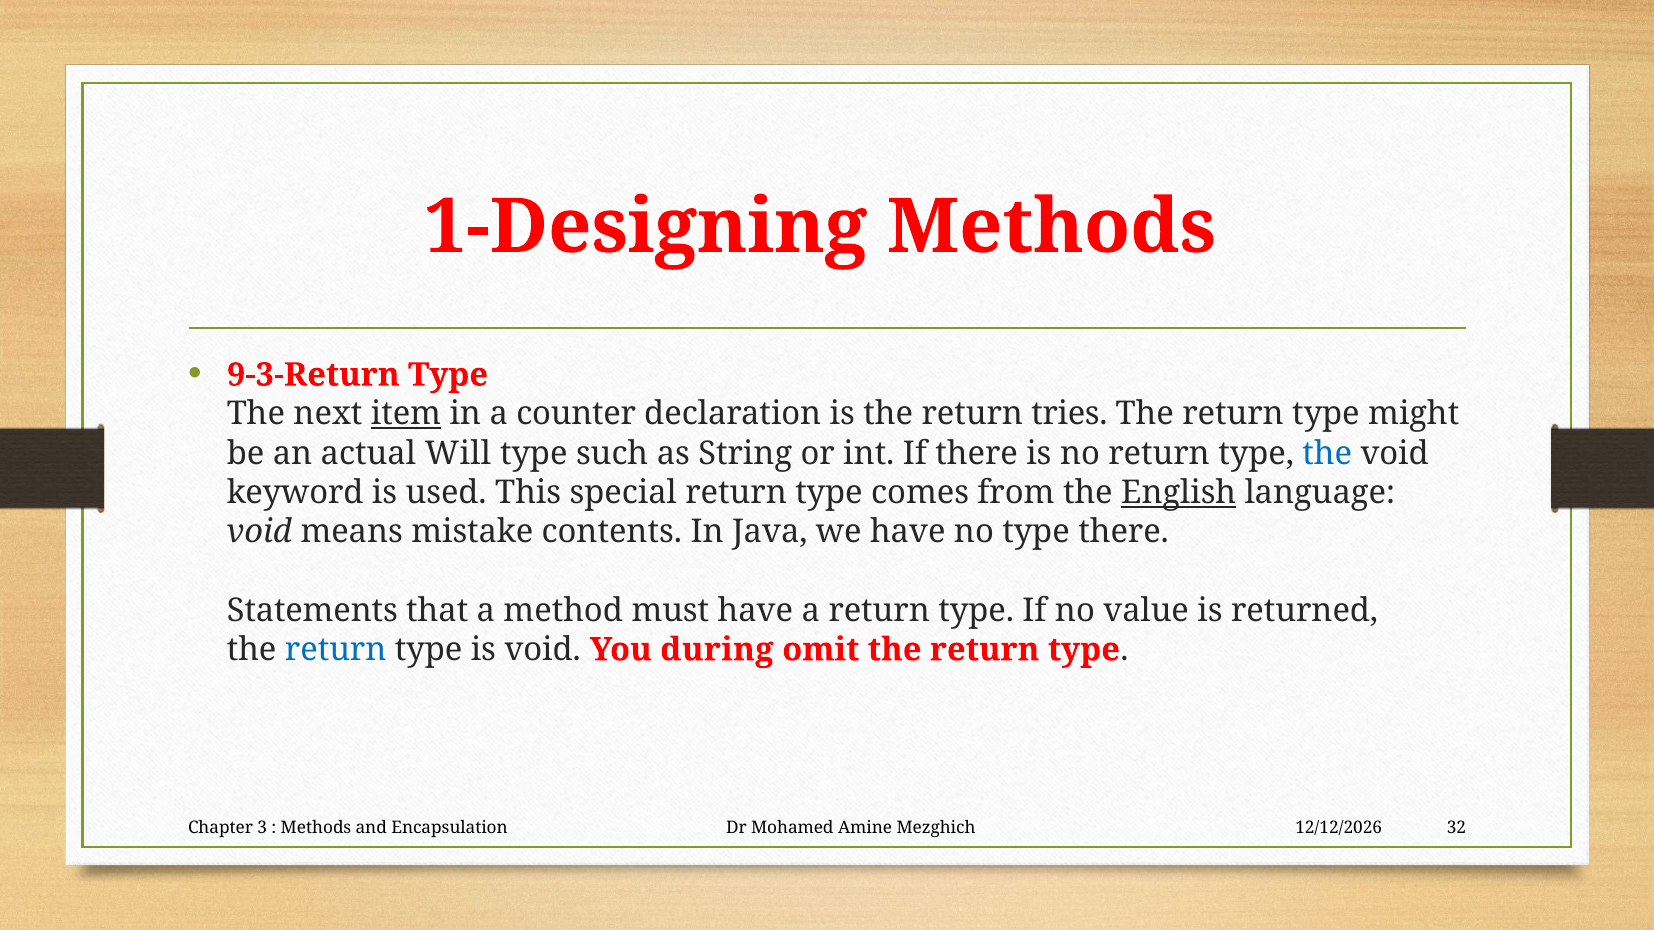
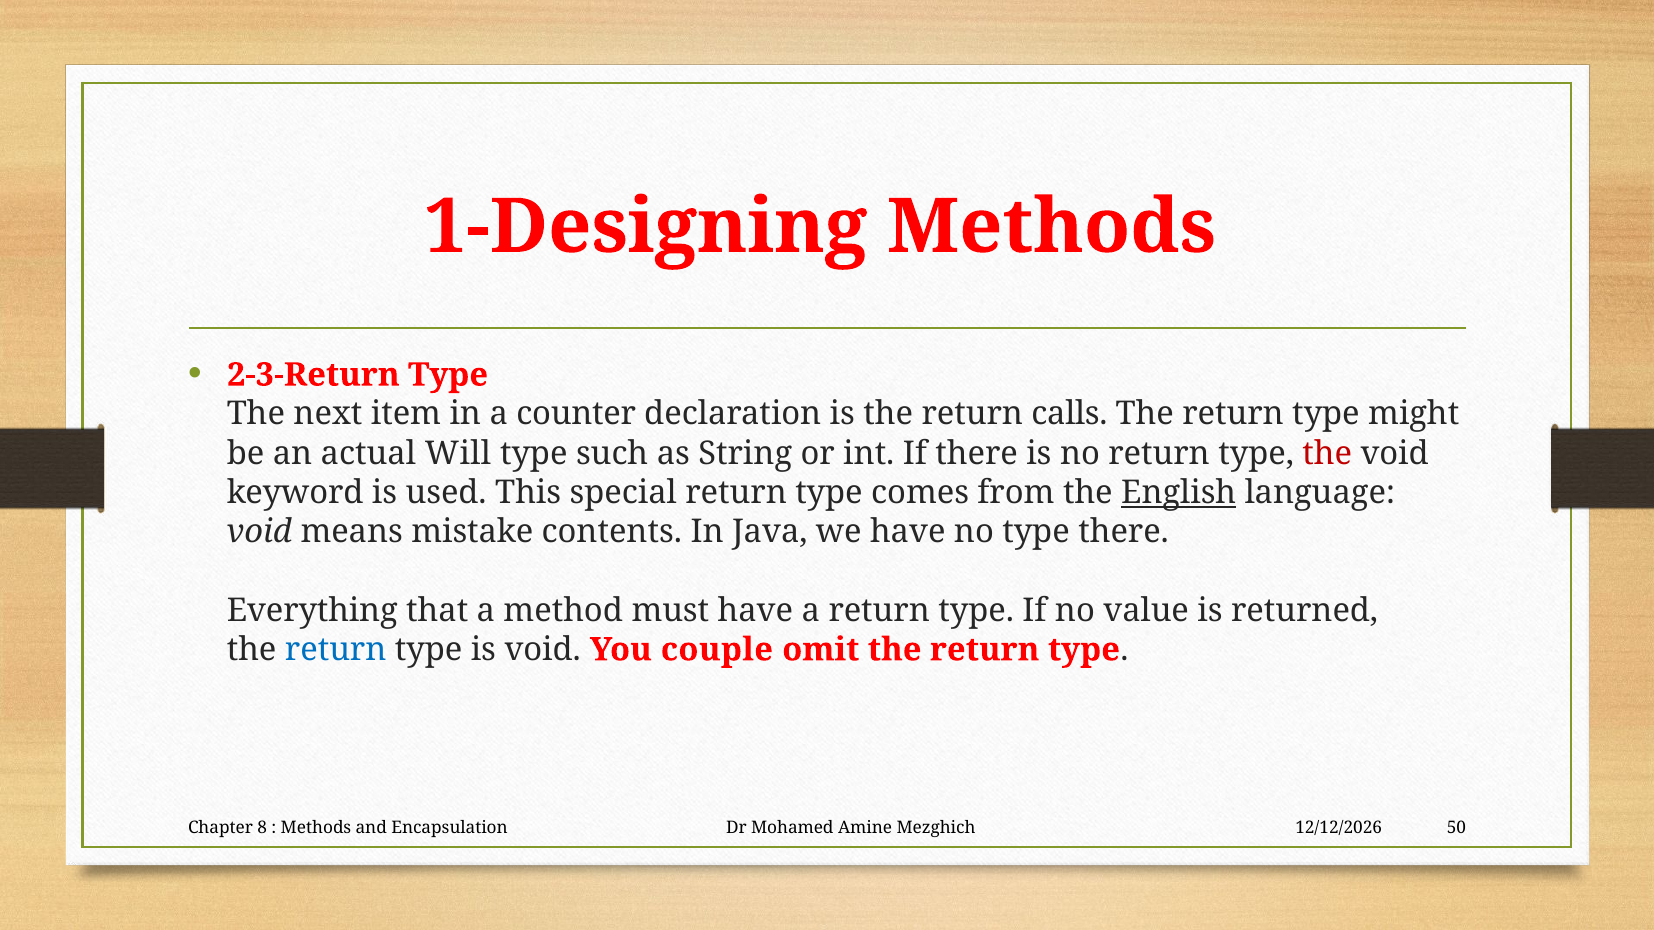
9-3-Return: 9-3-Return -> 2-3-Return (313, 375)
item underline: present -> none (406, 414)
tries: tries -> calls (1069, 414)
the colour: blue -> red (1327, 454)
Statements: Statements -> Everything (312, 611)
during: during -> couple (717, 650)
3: 3 -> 8 (262, 829)
32: 32 -> 50 (1456, 829)
